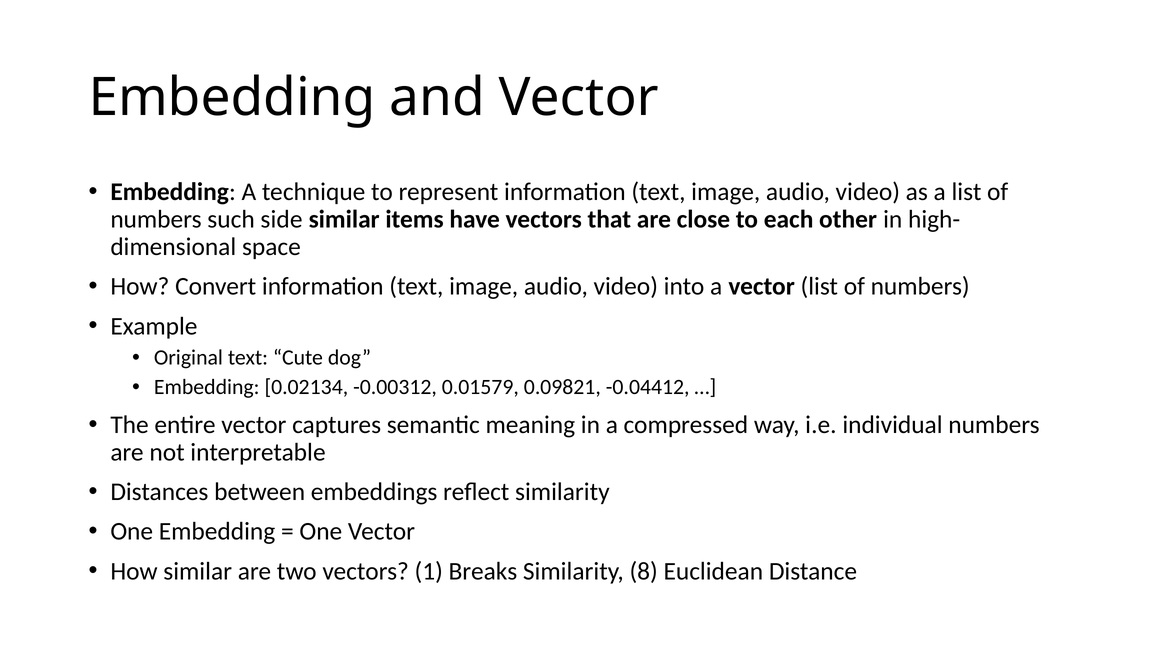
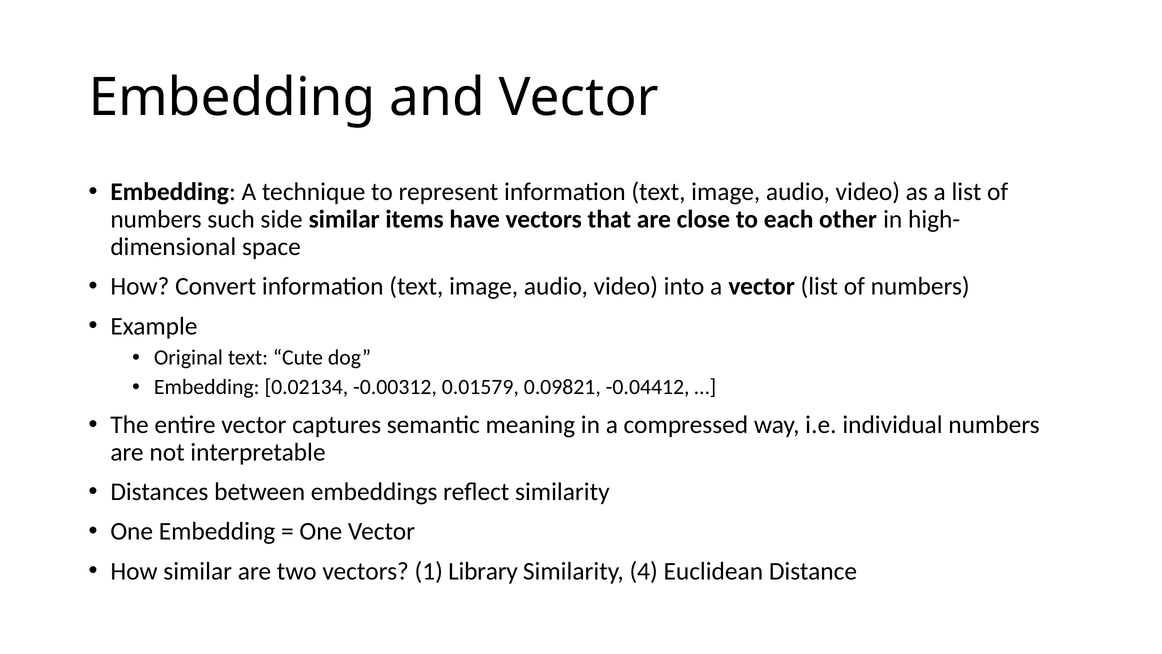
Breaks: Breaks -> Library (483, 571)
8: 8 -> 4 (644, 571)
